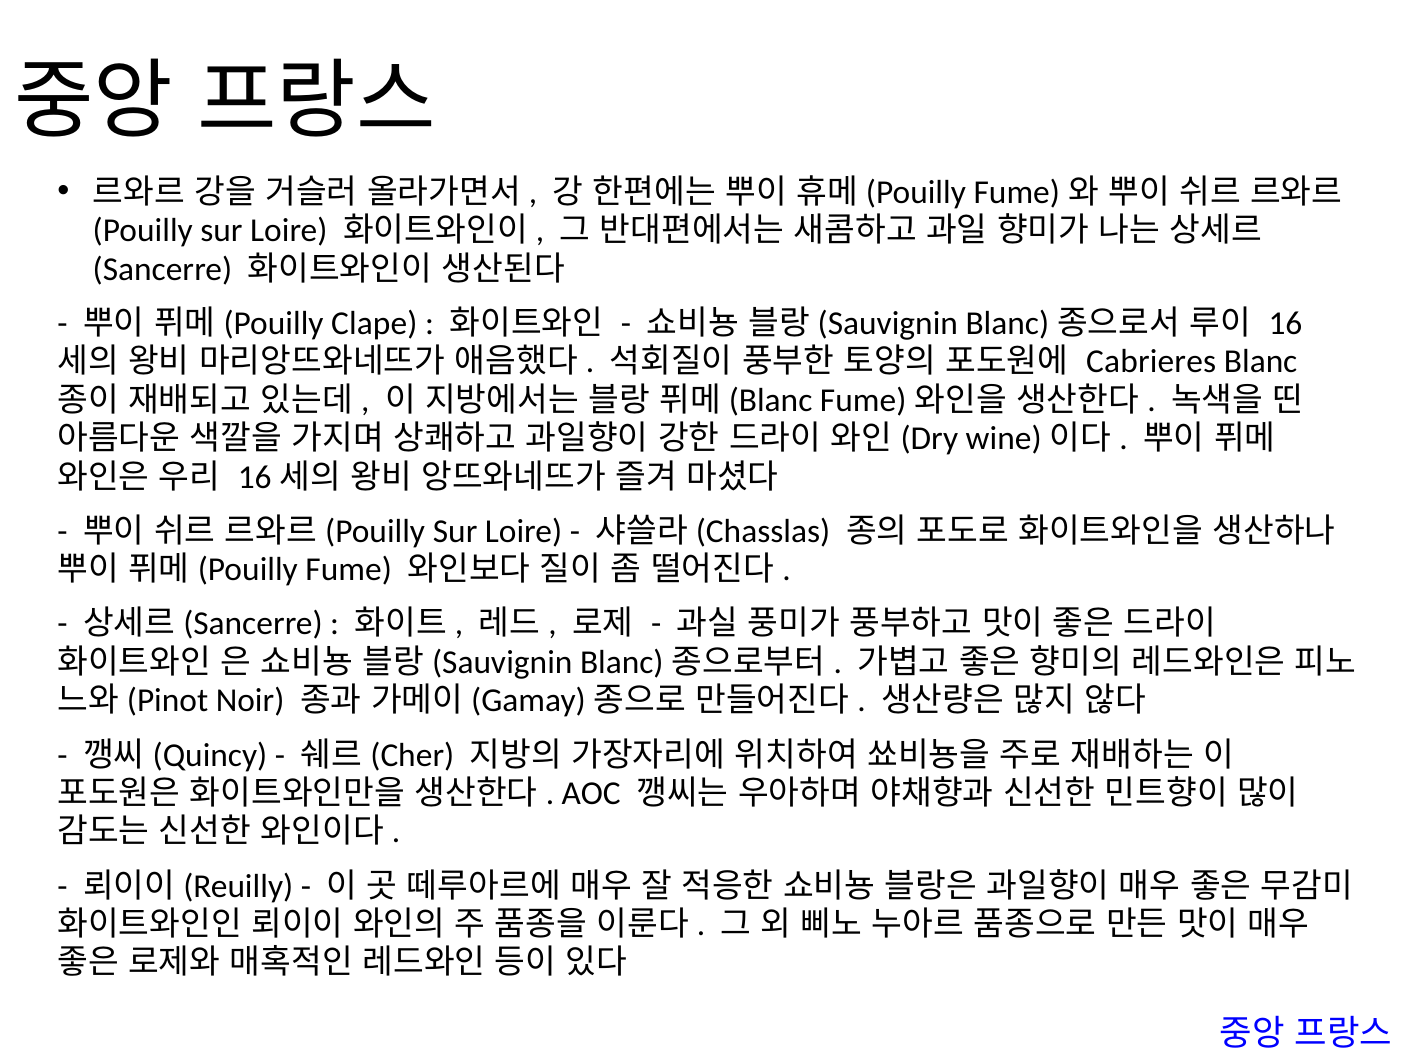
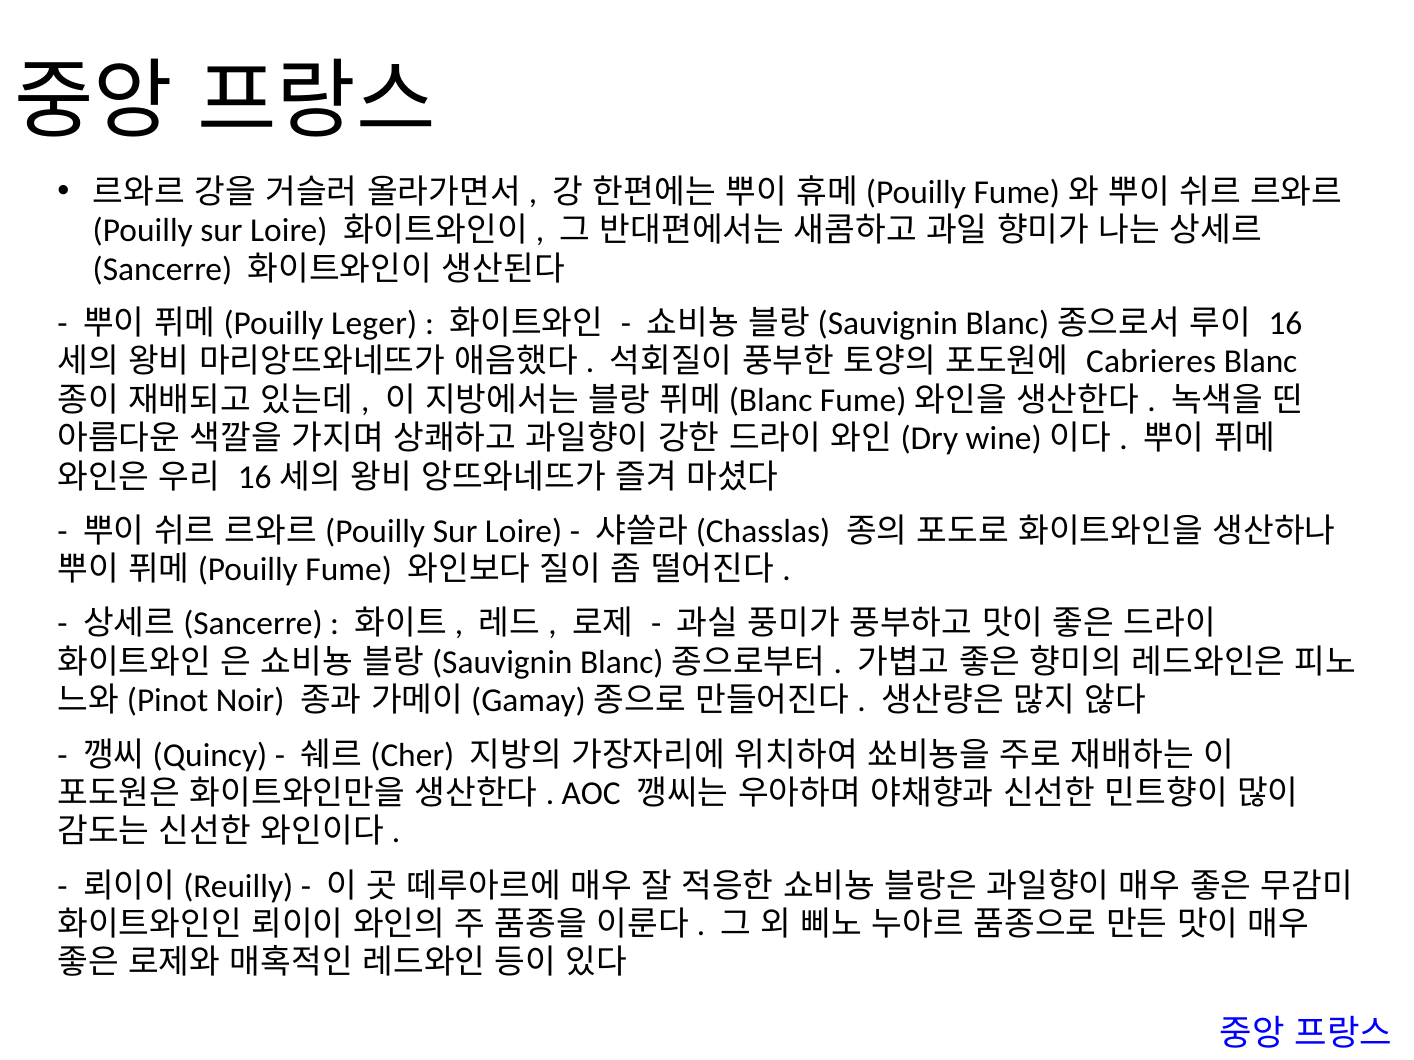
Clape: Clape -> Leger (374, 324)
